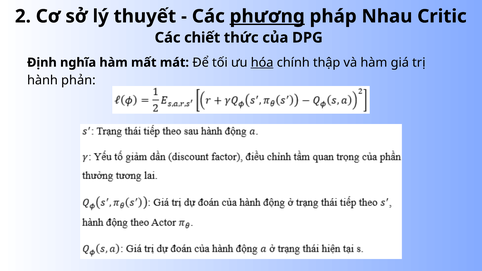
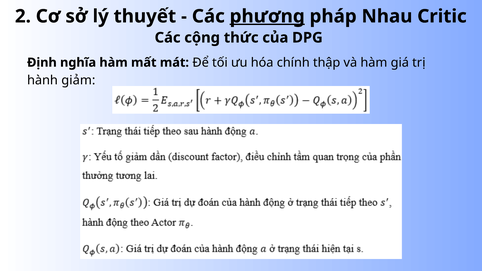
chiết: chiết -> cộng (202, 38)
hóa underline: present -> none (262, 63)
phản: phản -> giảm (78, 80)
